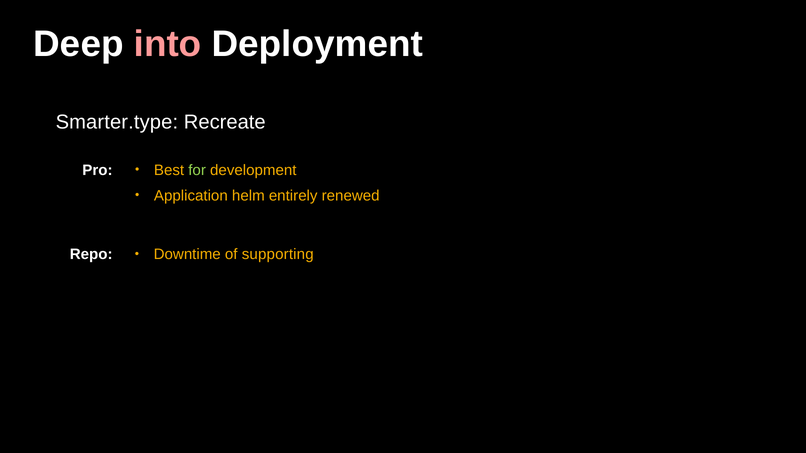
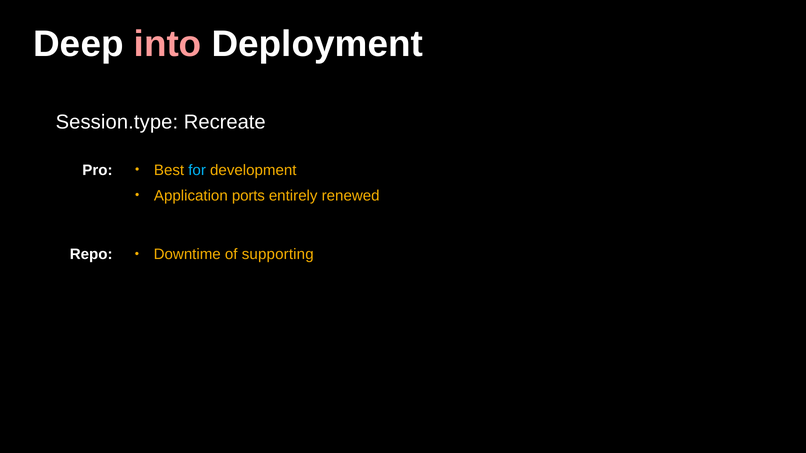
Smarter.type: Smarter.type -> Session.type (117, 122)
for colour: light green -> light blue (197, 170)
helm: helm -> ports (248, 196)
